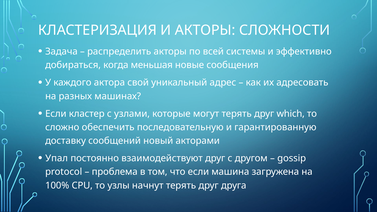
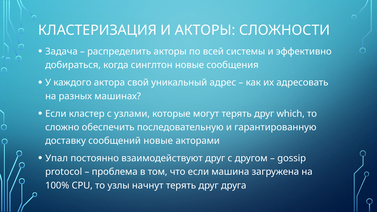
меньшая: меньшая -> синглтон (152, 65)
сообщений новый: новый -> новые (158, 141)
